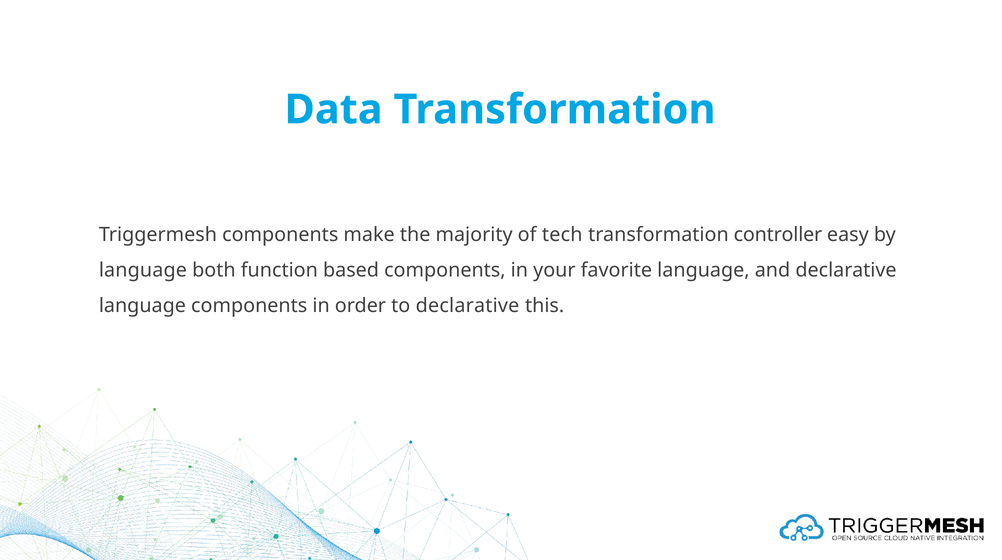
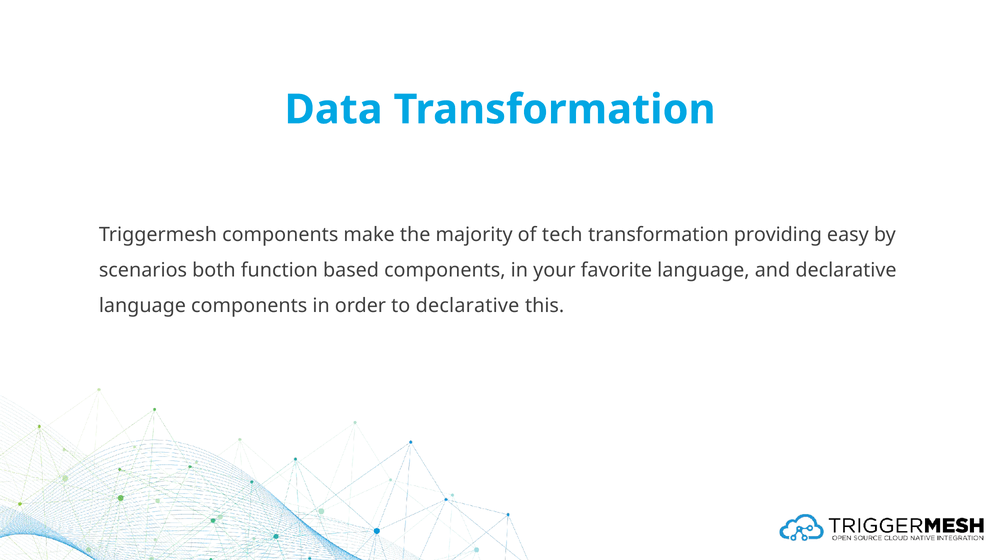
controller: controller -> providing (778, 235)
language: language -> scenarios (143, 270)
